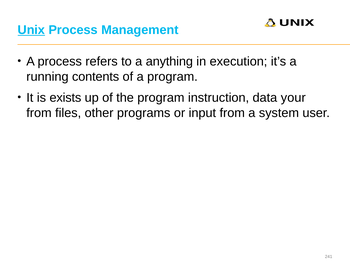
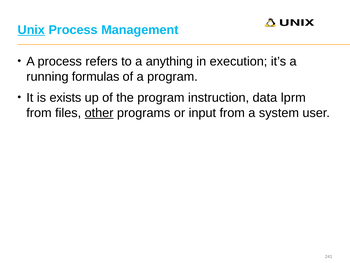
contents: contents -> formulas (96, 76)
your: your -> lprm (293, 97)
other underline: none -> present (99, 113)
